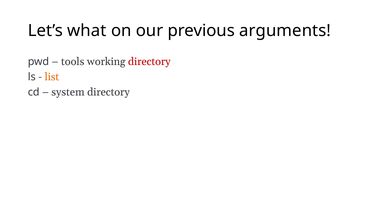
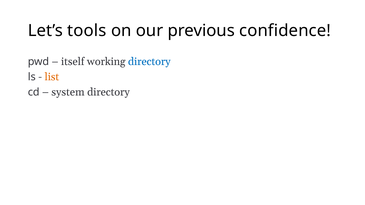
what: what -> tools (87, 31)
arguments: arguments -> confidence (285, 31)
tools: tools -> itself (73, 62)
directory colour: red -> blue (149, 62)
